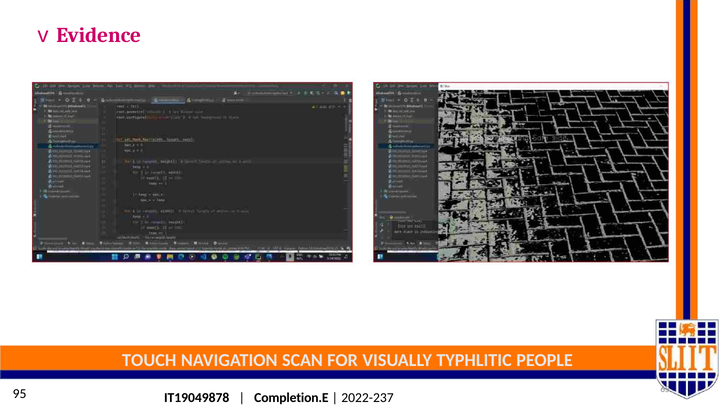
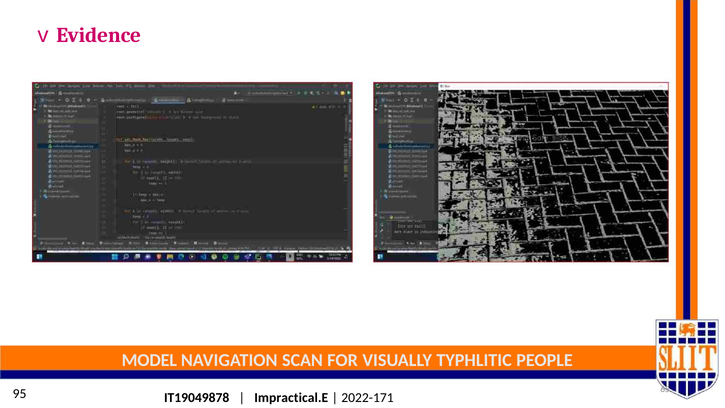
TOUCH: TOUCH -> MODEL (149, 360)
Completion.E: Completion.E -> Impractical.E (291, 398)
2022-237: 2022-237 -> 2022-171 (367, 398)
